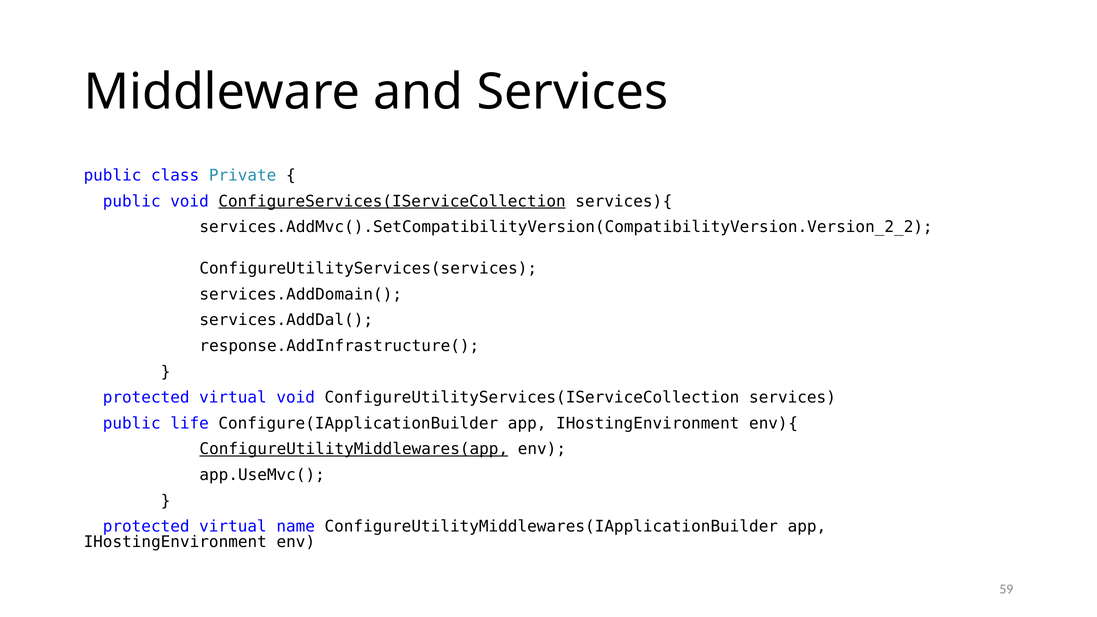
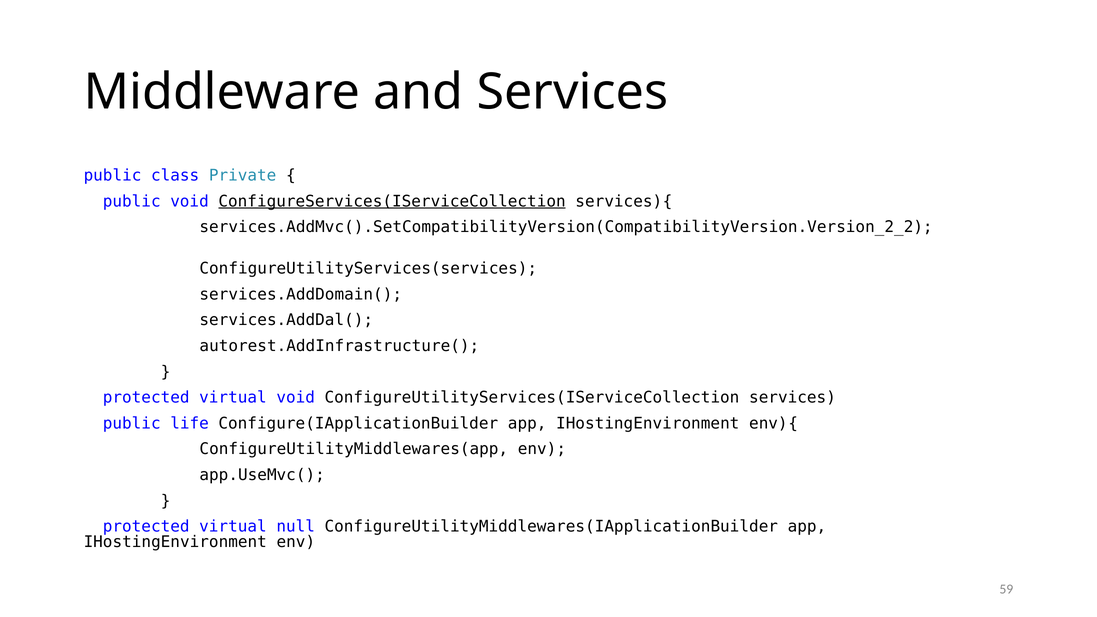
response.AddInfrastructure(: response.AddInfrastructure( -> autorest.AddInfrastructure( (339, 346)
ConfigureUtilityMiddlewares(app underline: present -> none (354, 449)
name: name -> null (296, 527)
